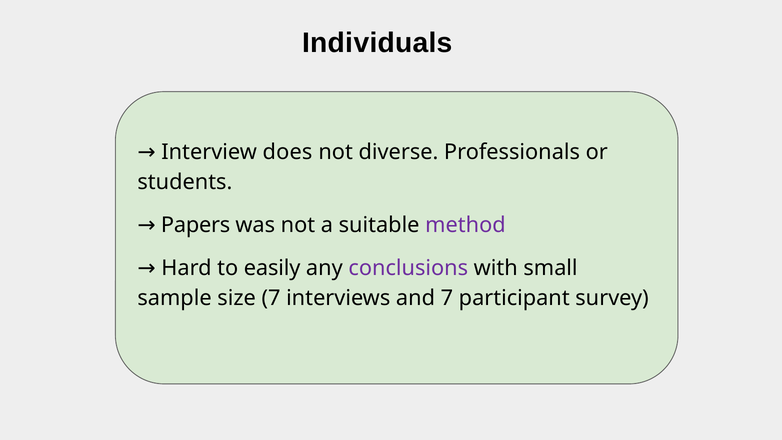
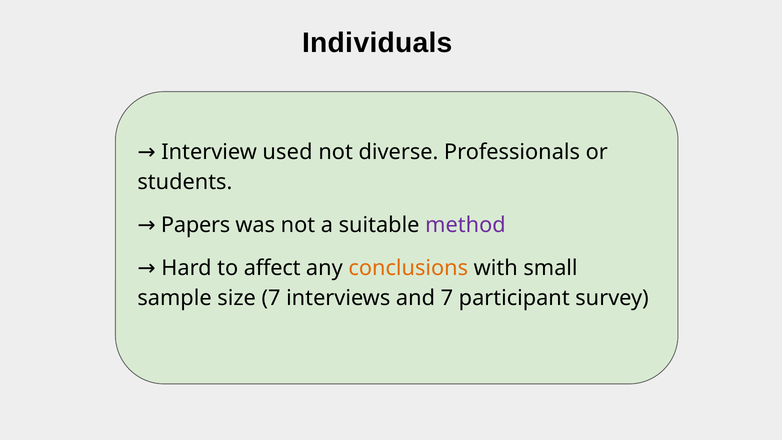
does: does -> used (288, 152)
easily: easily -> affect (272, 268)
conclusions colour: purple -> orange (408, 268)
